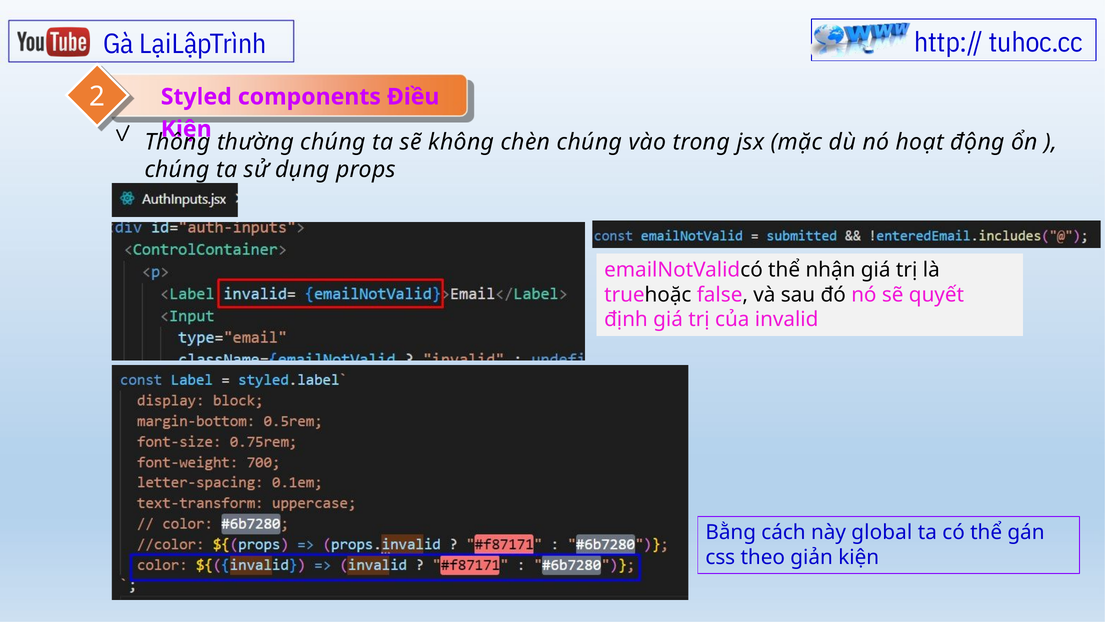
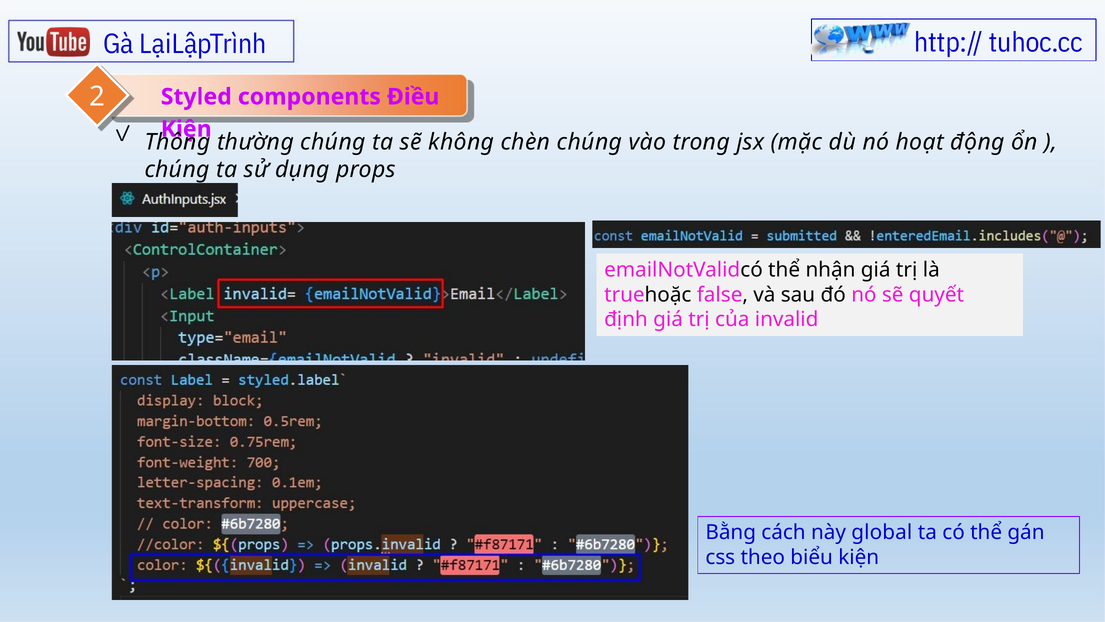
giản: giản -> biểu (812, 557)
